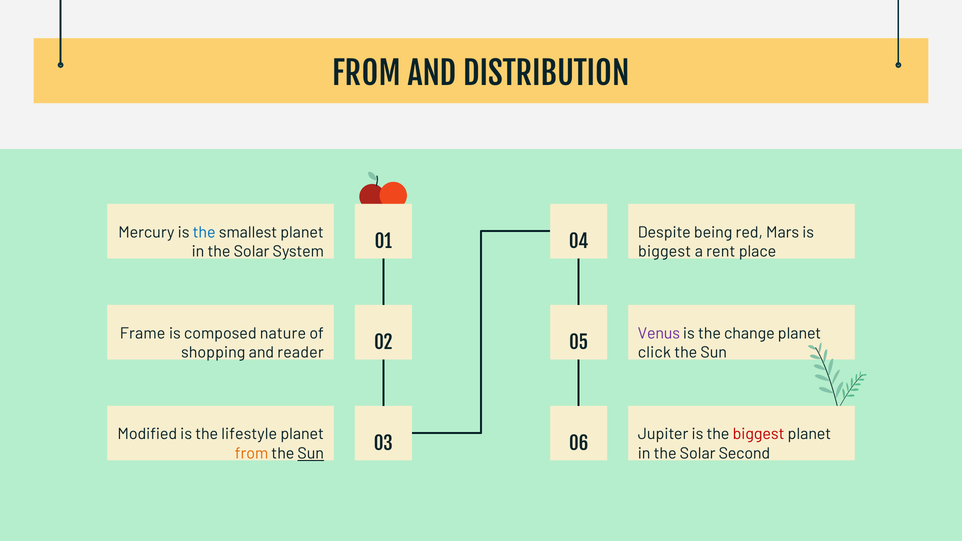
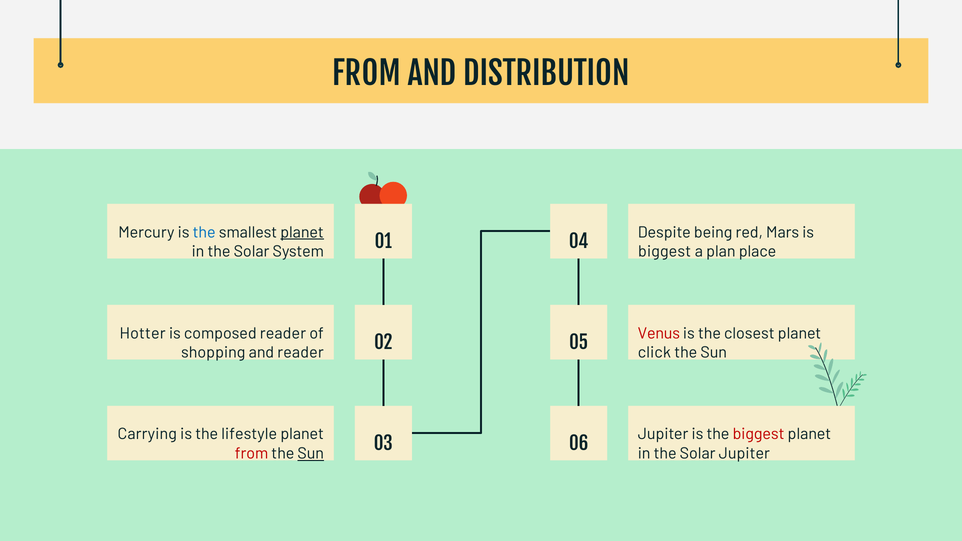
planet underline: none -> present (302, 232)
rent: rent -> plan (721, 252)
Frame: Frame -> Hotter (143, 333)
composed nature: nature -> reader (283, 333)
Venus colour: purple -> red (659, 333)
change: change -> closest (749, 333)
Modified: Modified -> Carrying (147, 434)
from colour: orange -> red (252, 454)
Solar Second: Second -> Jupiter (744, 454)
